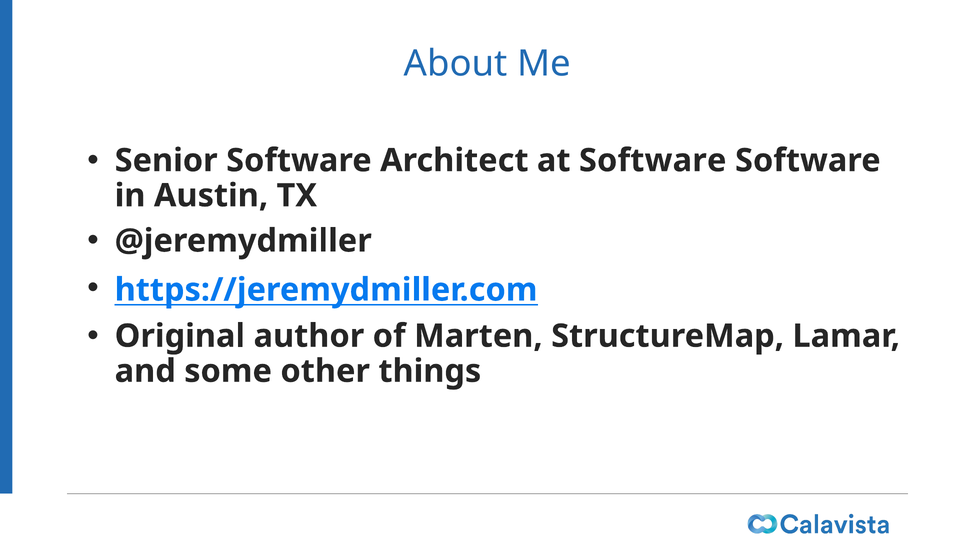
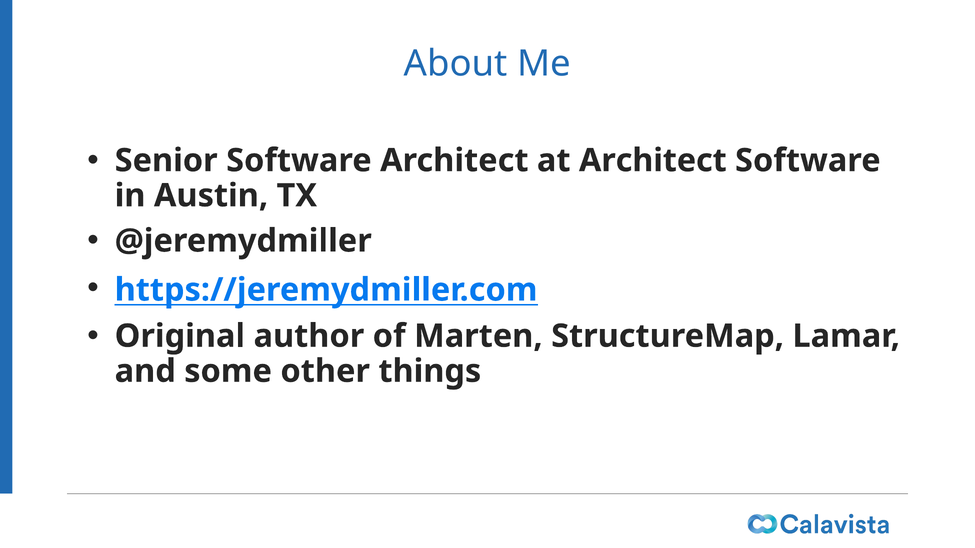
at Software: Software -> Architect (653, 161)
